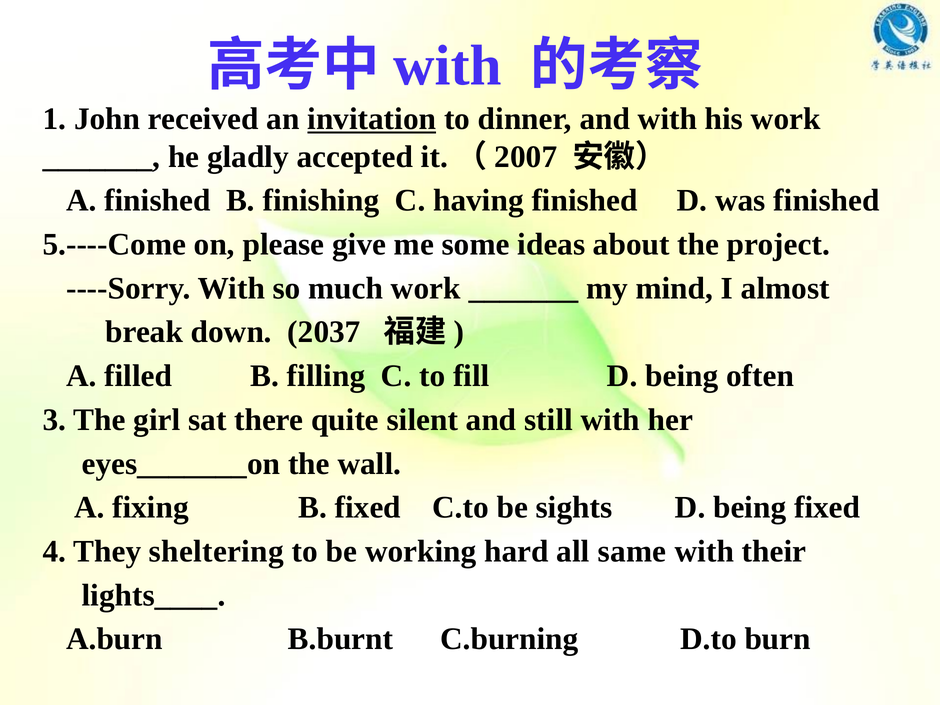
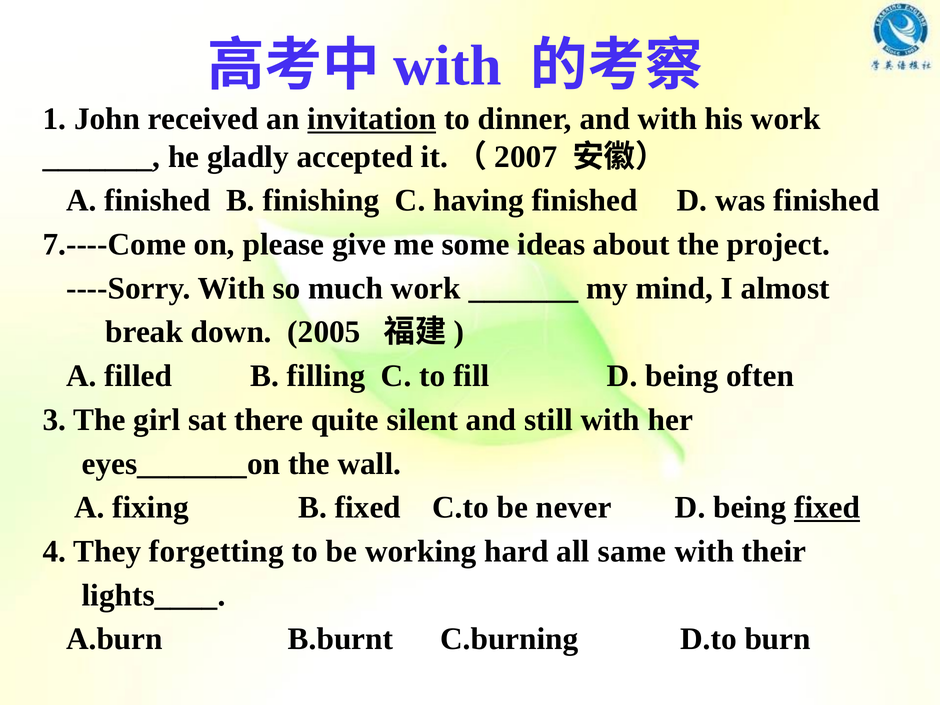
5.----Come: 5.----Come -> 7.----Come (114, 244)
2037: 2037 -> 2005 (324, 332)
sights: sights -> never (574, 508)
fixed underline: none -> present (827, 508)
sheltering: sheltering -> forgetting (216, 551)
